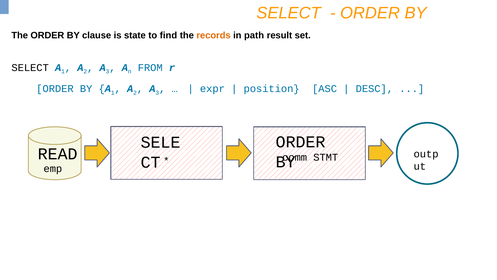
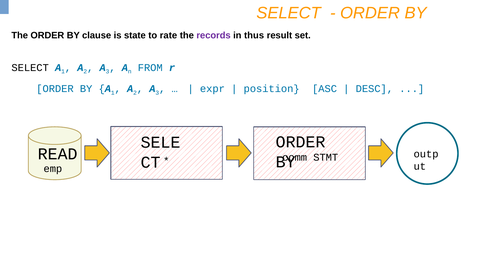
find: find -> rate (168, 35)
records colour: orange -> purple (214, 35)
path: path -> thus (254, 35)
